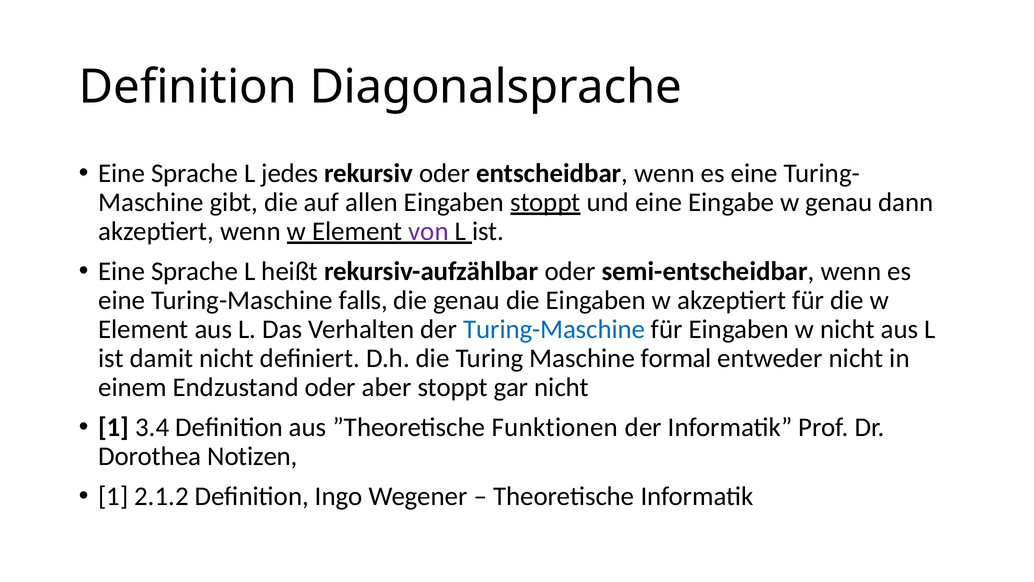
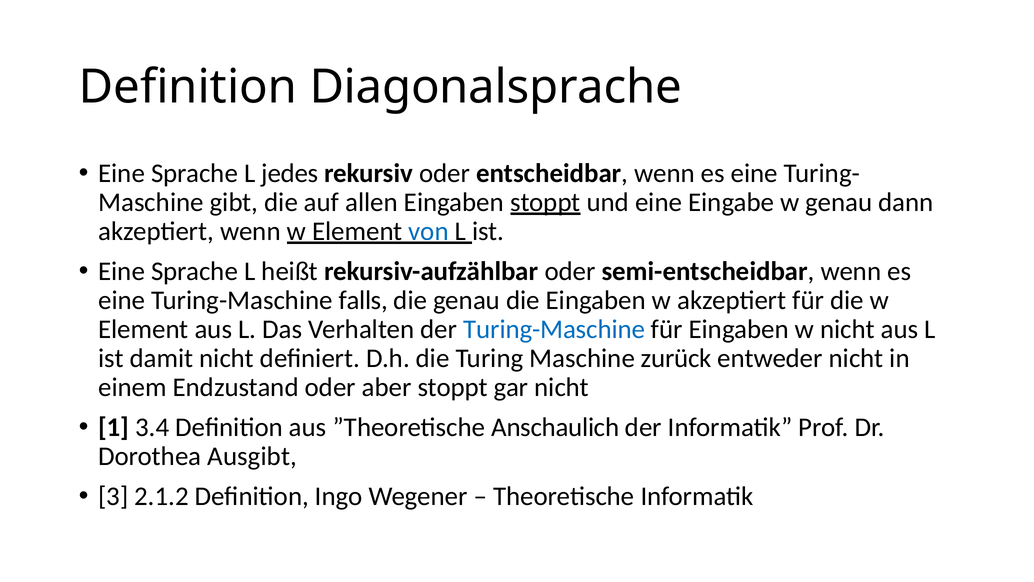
von colour: purple -> blue (429, 231)
formal: formal -> zurück (676, 358)
Funktionen: Funktionen -> Anschaulich (555, 427)
Notizen: Notizen -> Ausgibt (252, 456)
1: 1 -> 3 (113, 496)
